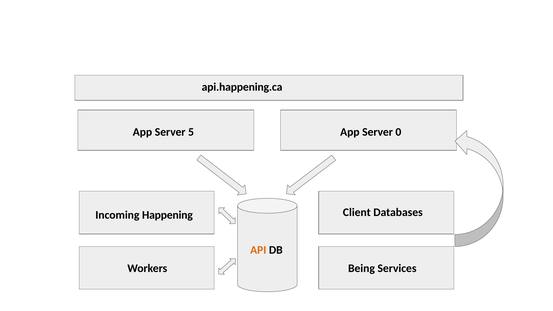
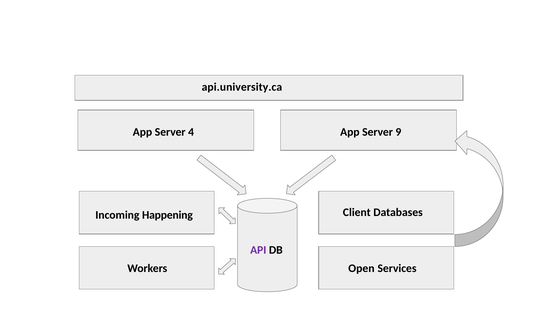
api.happening.ca: api.happening.ca -> api.university.ca (242, 87)
5: 5 -> 4 (191, 132)
0: 0 -> 9 (398, 132)
API colour: orange -> purple (258, 250)
Being: Being -> Open (361, 268)
